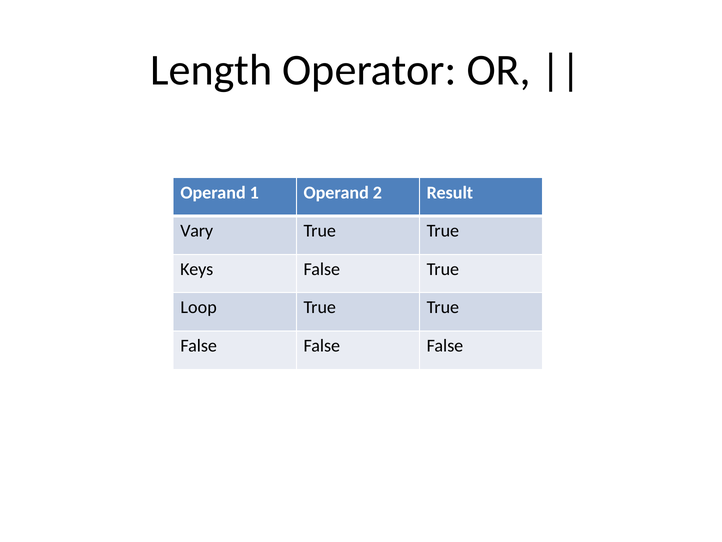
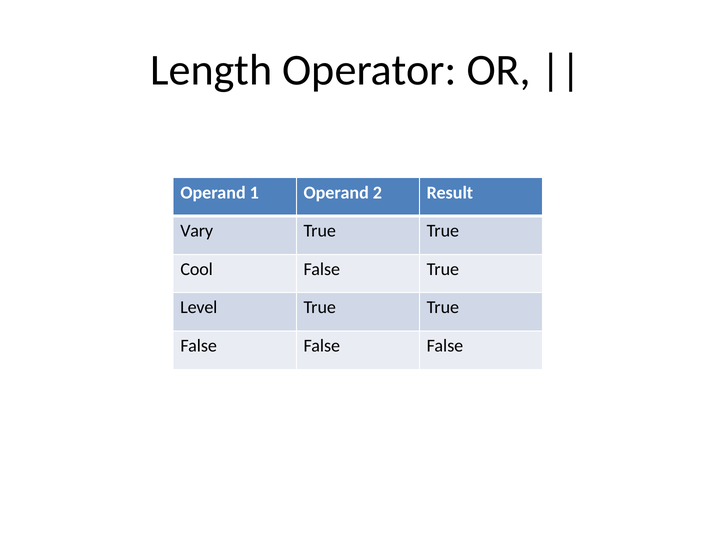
Keys: Keys -> Cool (197, 269)
Loop: Loop -> Level (199, 307)
